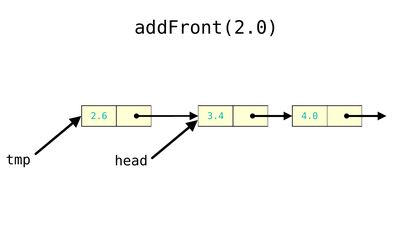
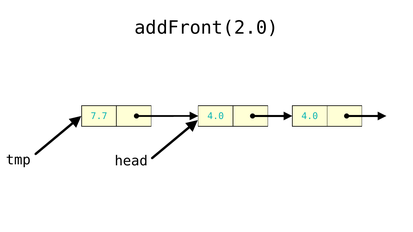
2.6: 2.6 -> 7.7 (99, 116)
3.4: 3.4 -> 4.0 (216, 116)
